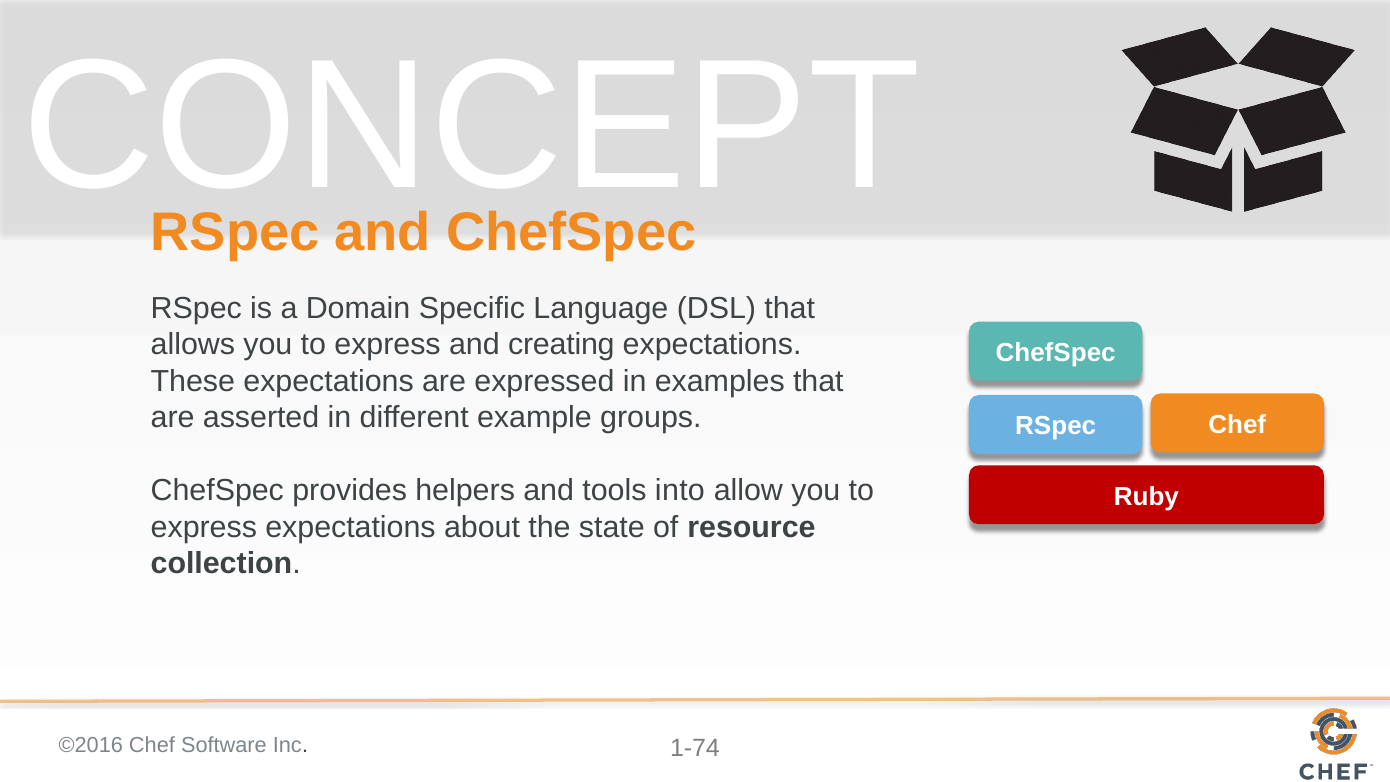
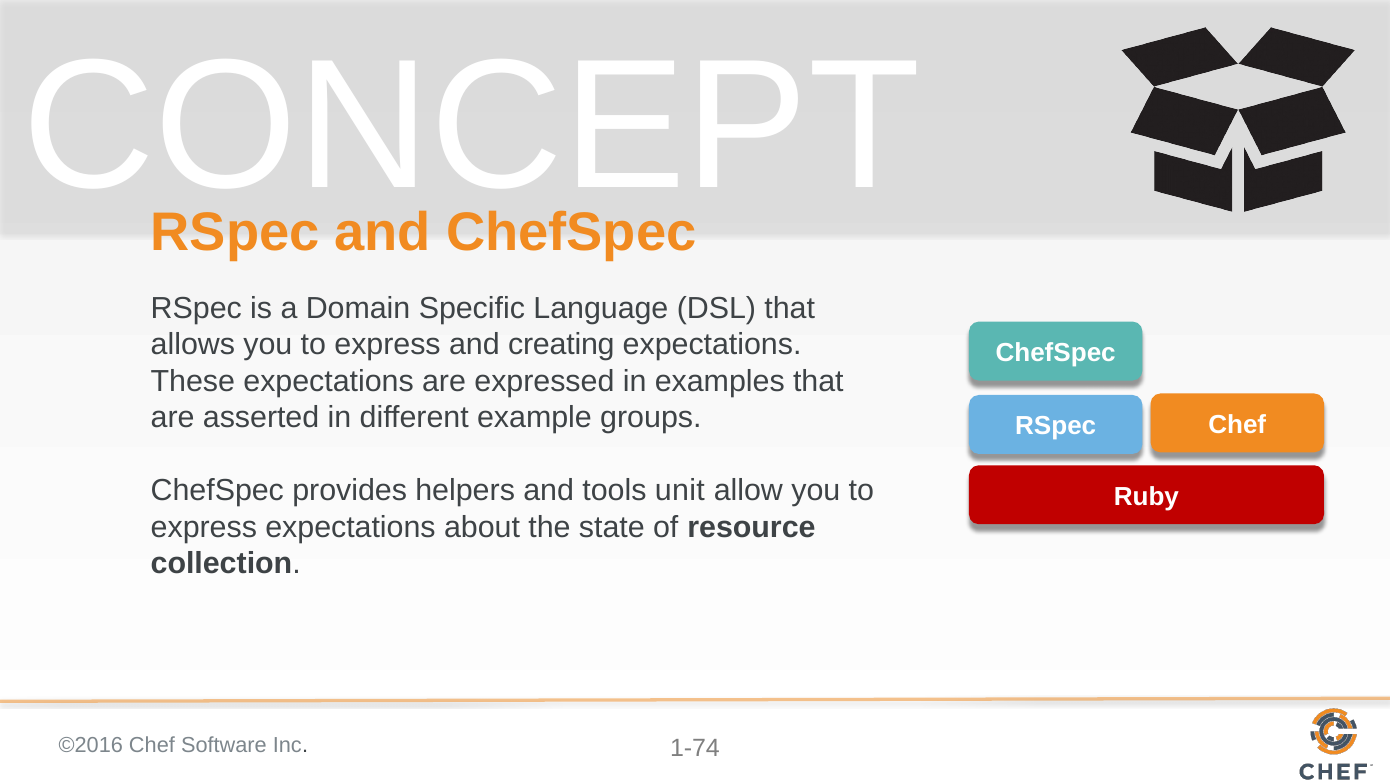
into: into -> unit (680, 490)
